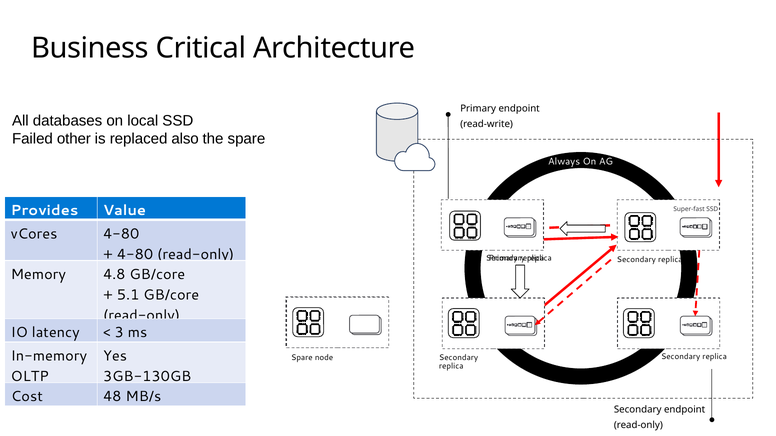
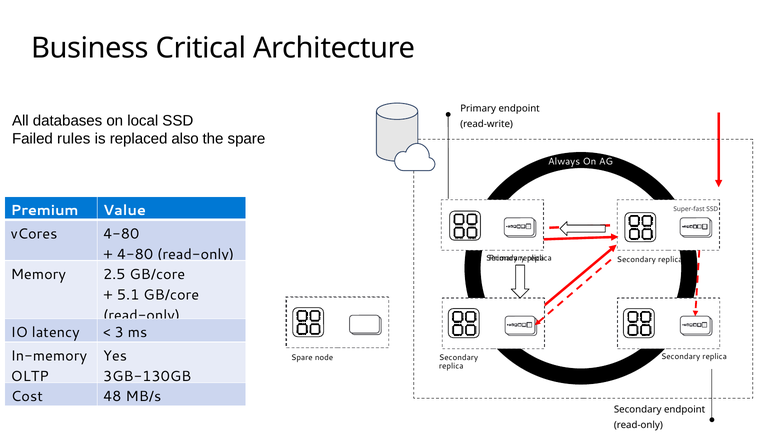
other: other -> rules (74, 139)
Provides: Provides -> Premium (45, 211)
4.8: 4.8 -> 2.5 (114, 275)
